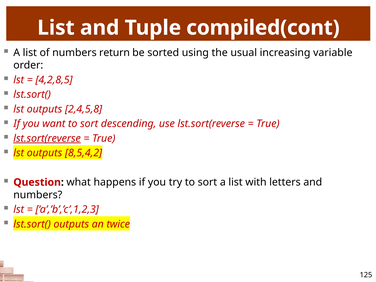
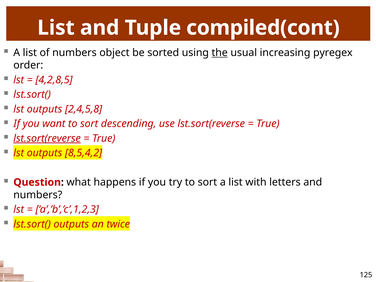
return: return -> object (114, 53)
the underline: none -> present (220, 53)
variable: variable -> pyregex (333, 53)
